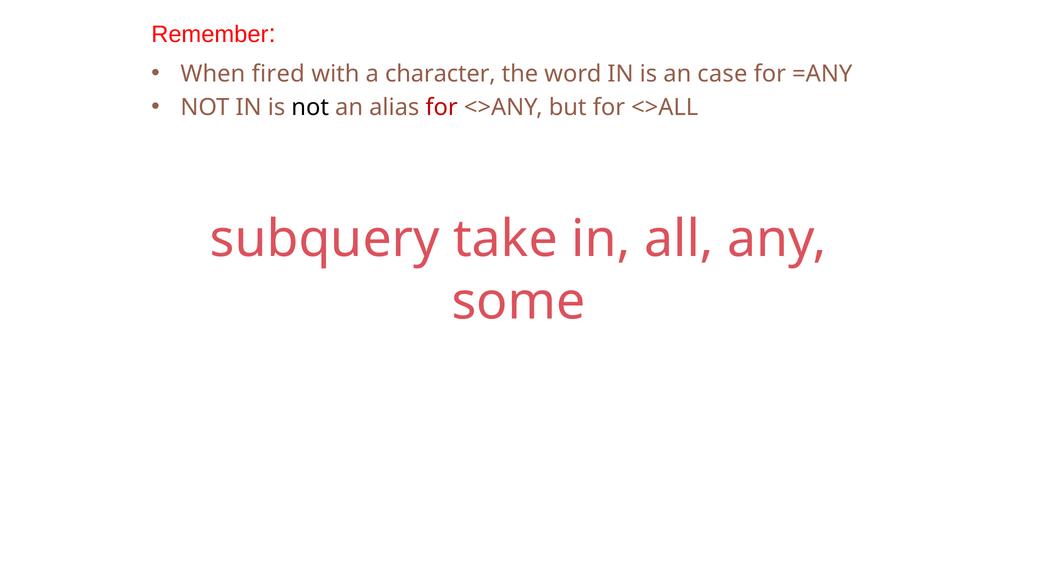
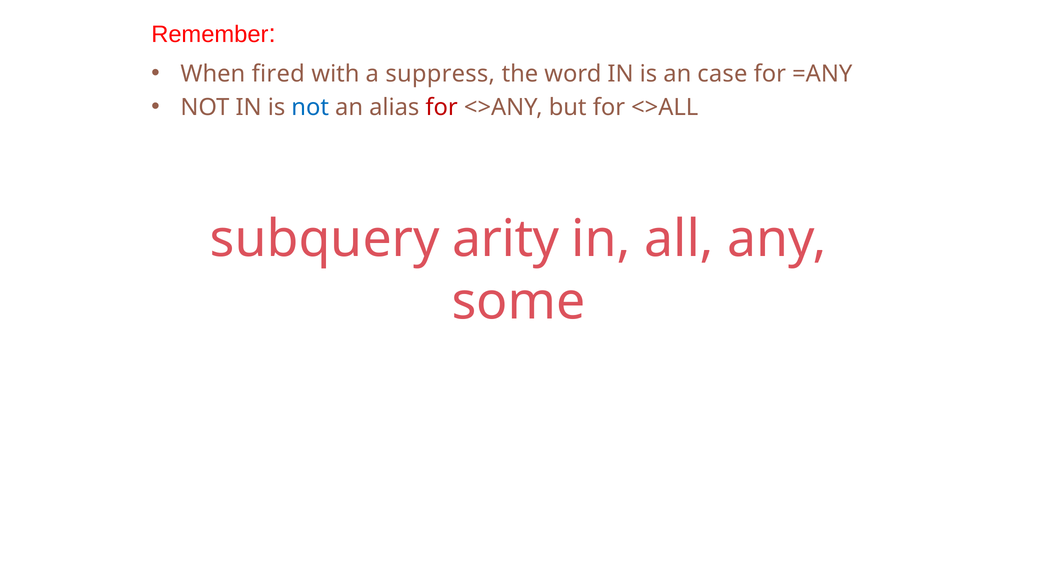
character: character -> suppress (440, 74)
not colour: black -> blue (310, 107)
take: take -> arity (506, 239)
